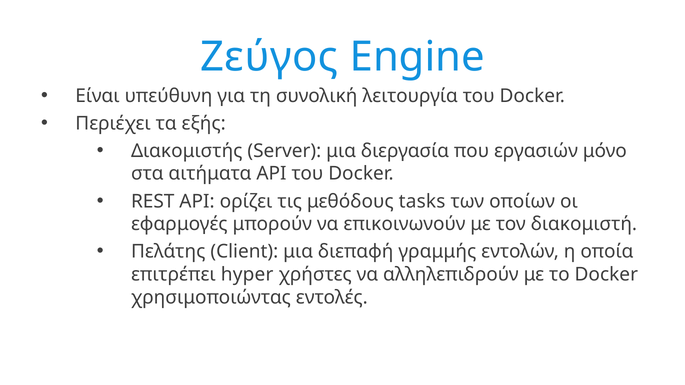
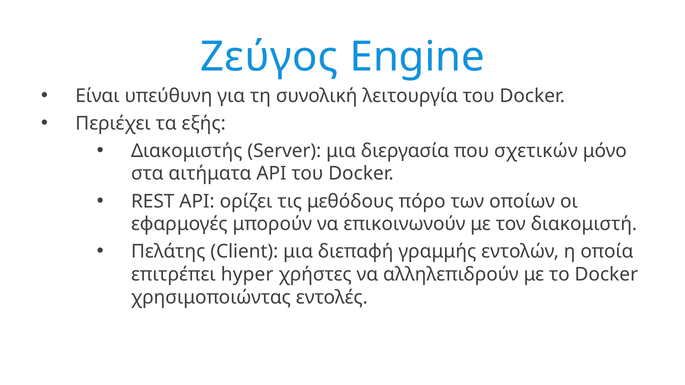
εργασιών: εργασιών -> σχετικών (536, 151)
tasks: tasks -> πόρο (422, 201)
